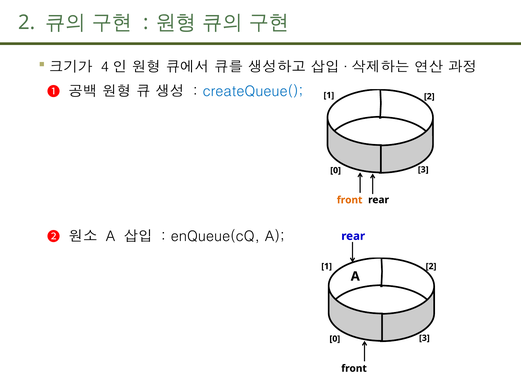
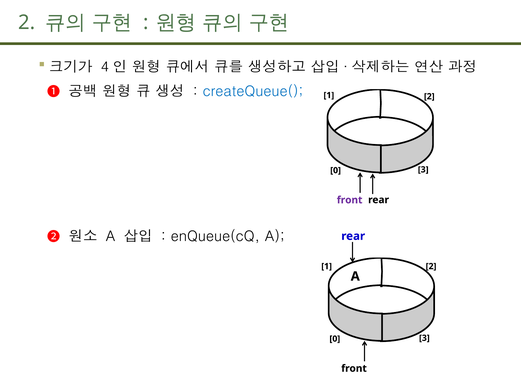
front colour: orange -> purple (350, 200)
